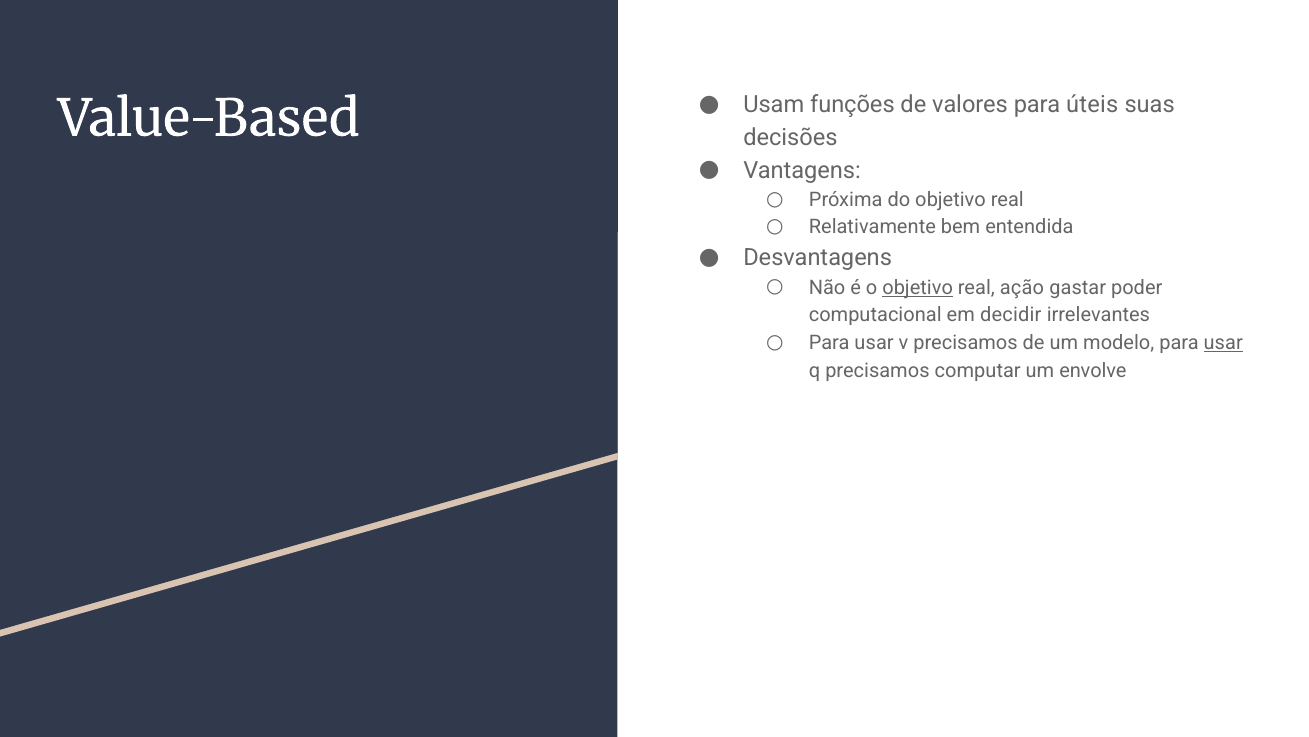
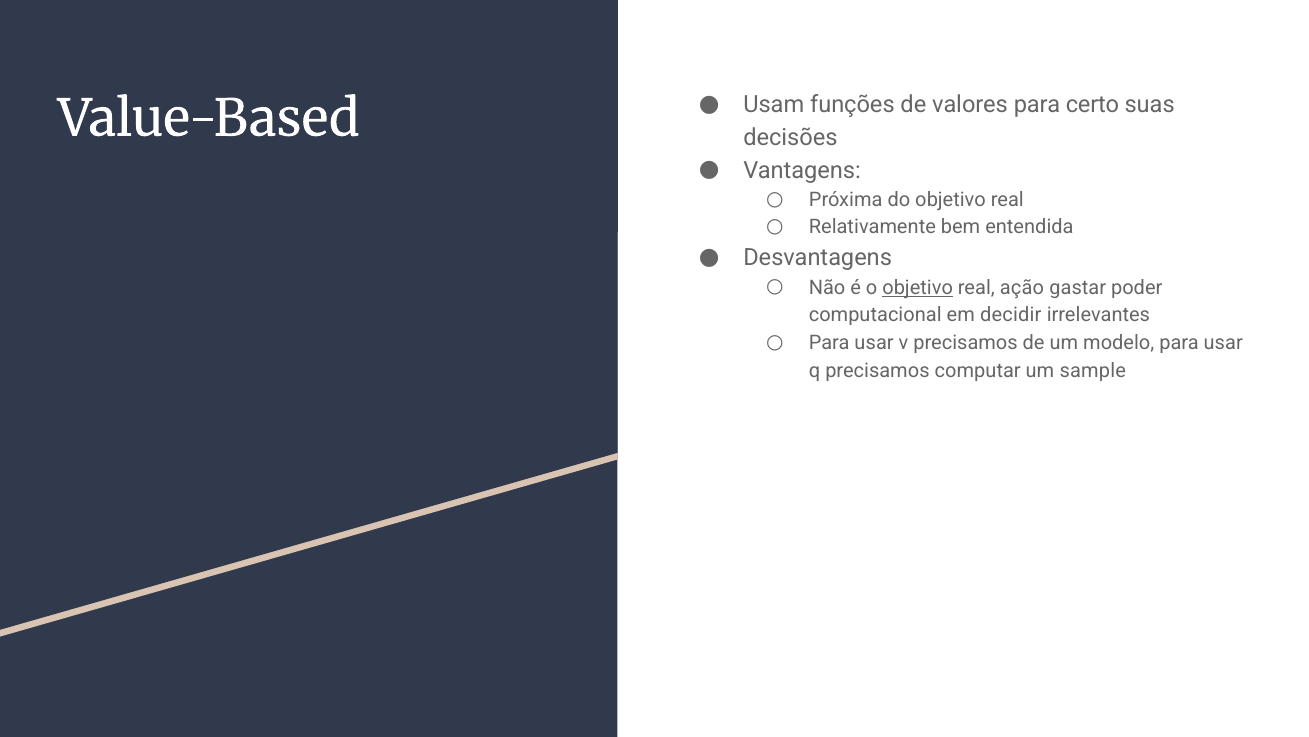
úteis: úteis -> certo (1092, 105)
usar underline: present -> none (1223, 343)
envolve: envolve -> sample (1093, 370)
